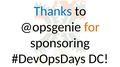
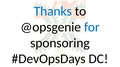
for colour: orange -> blue (92, 27)
